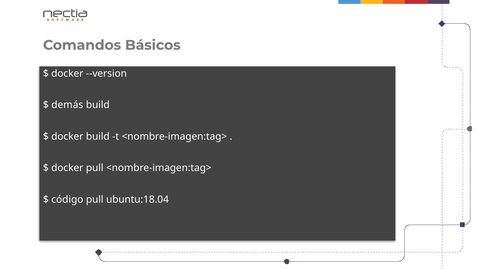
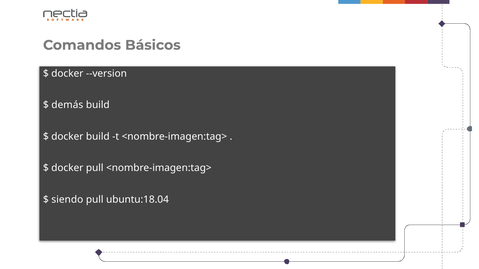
código: código -> siendo (67, 200)
